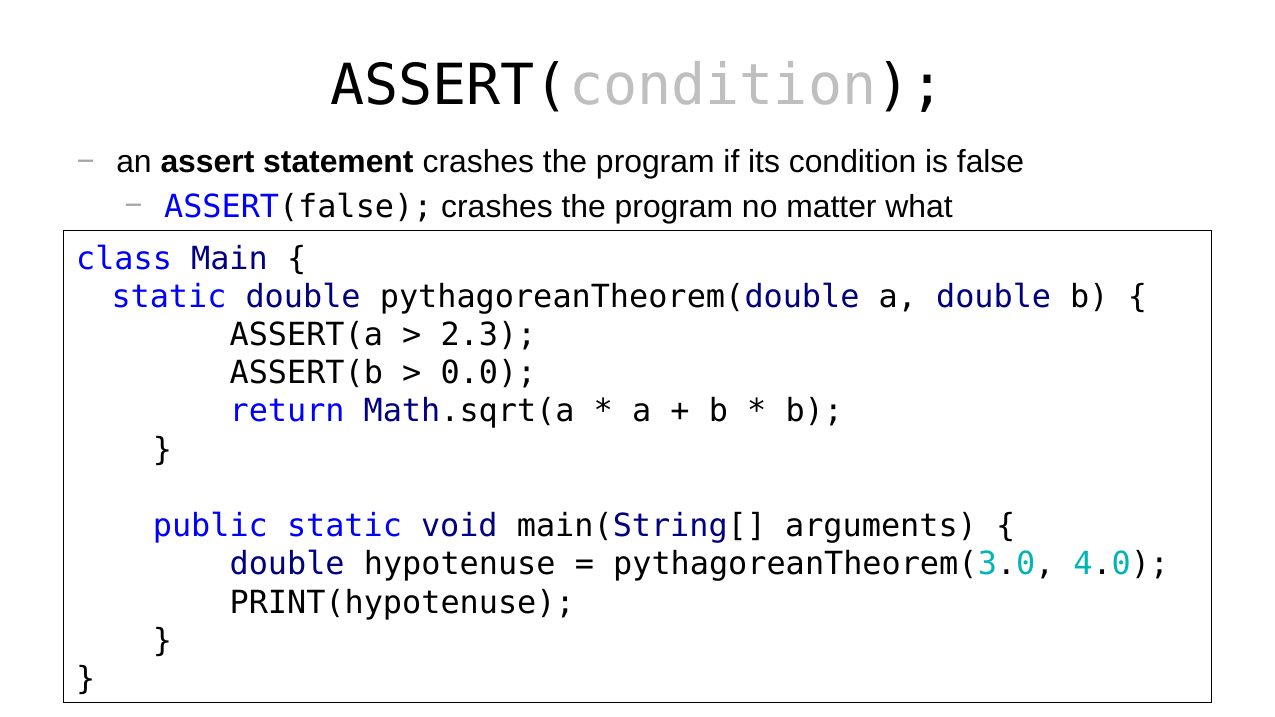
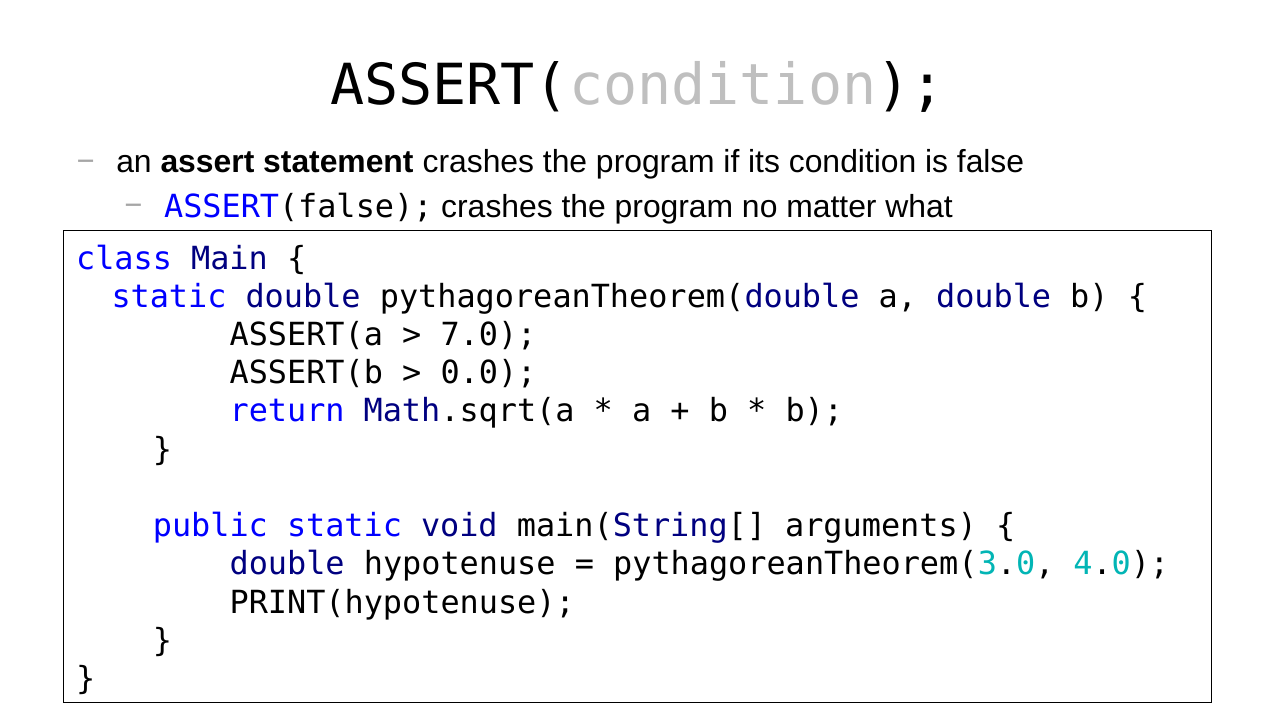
2.3: 2.3 -> 7.0 (489, 335)
